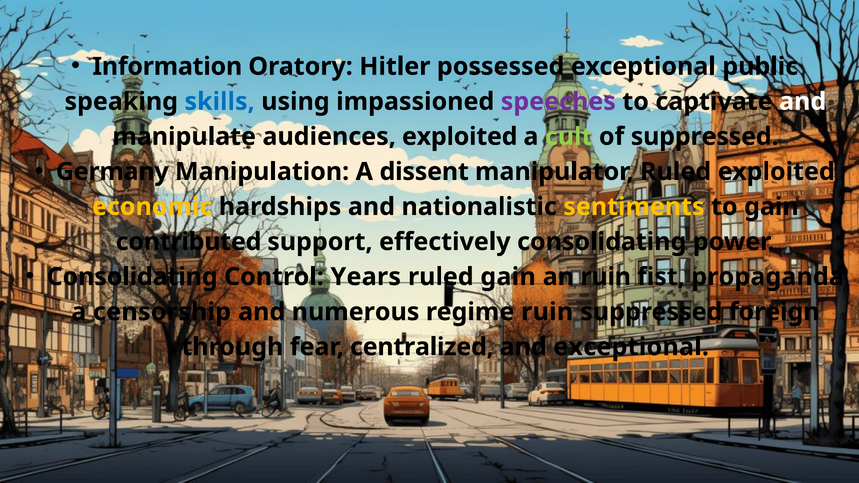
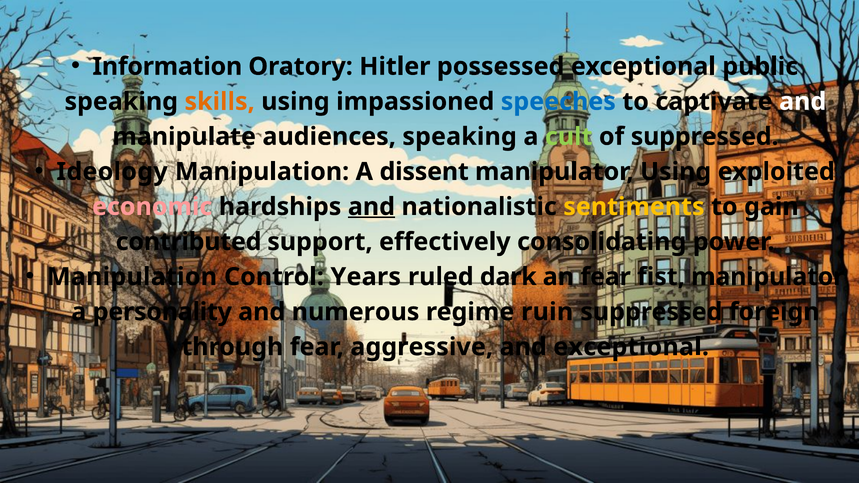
skills colour: blue -> orange (220, 102)
speeches colour: purple -> blue (558, 102)
audiences exploited: exploited -> speaking (460, 137)
Germany: Germany -> Ideology (112, 172)
manipulator Ruled: Ruled -> Using (676, 172)
economic colour: yellow -> pink (152, 207)
and underline: none -> present (371, 207)
Consolidating: Consolidating -> Manipulation (132, 277)
ruled gain: gain -> dark (508, 277)
an ruin: ruin -> fear (606, 277)
fist propaganda: propaganda -> manipulator (768, 277)
censorship: censorship -> personality (162, 312)
centralized: centralized -> aggressive (422, 347)
